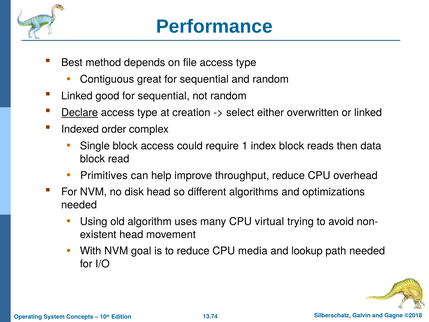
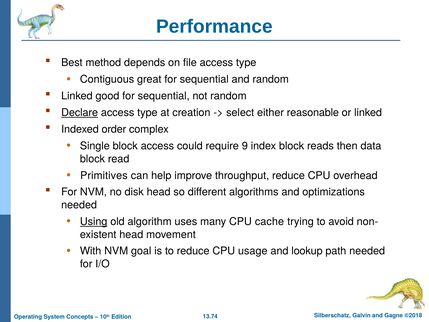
overwritten: overwritten -> reasonable (313, 113)
1: 1 -> 9 (245, 146)
Using underline: none -> present (94, 221)
virtual: virtual -> cache (269, 221)
media: media -> usage (253, 251)
